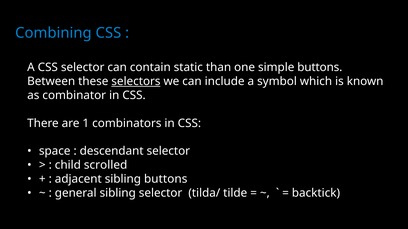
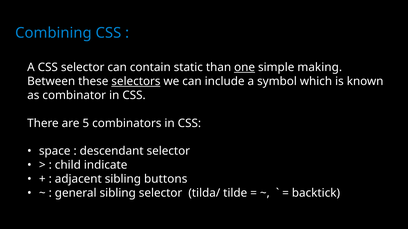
one underline: none -> present (245, 67)
simple buttons: buttons -> making (320, 67)
1: 1 -> 5 (86, 123)
scrolled: scrolled -> indicate (106, 165)
